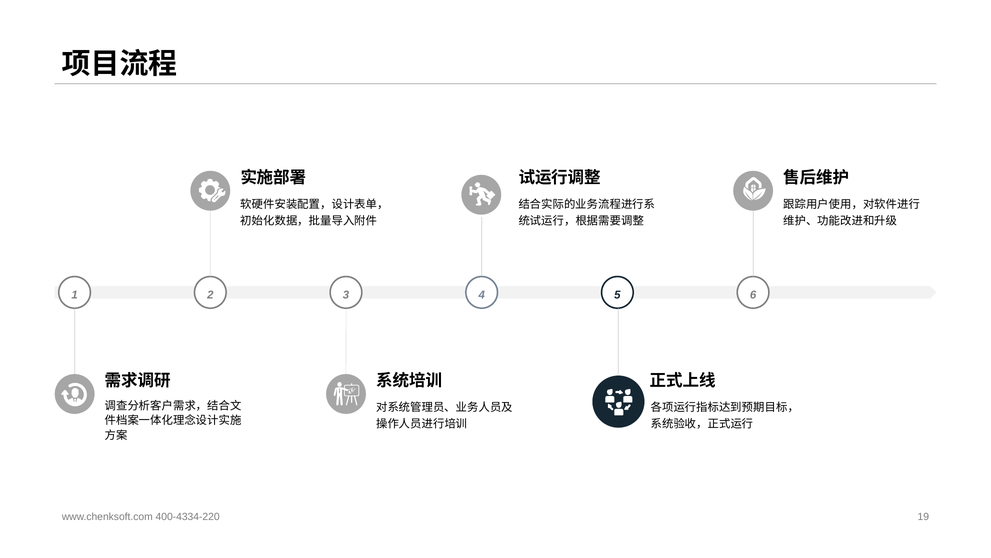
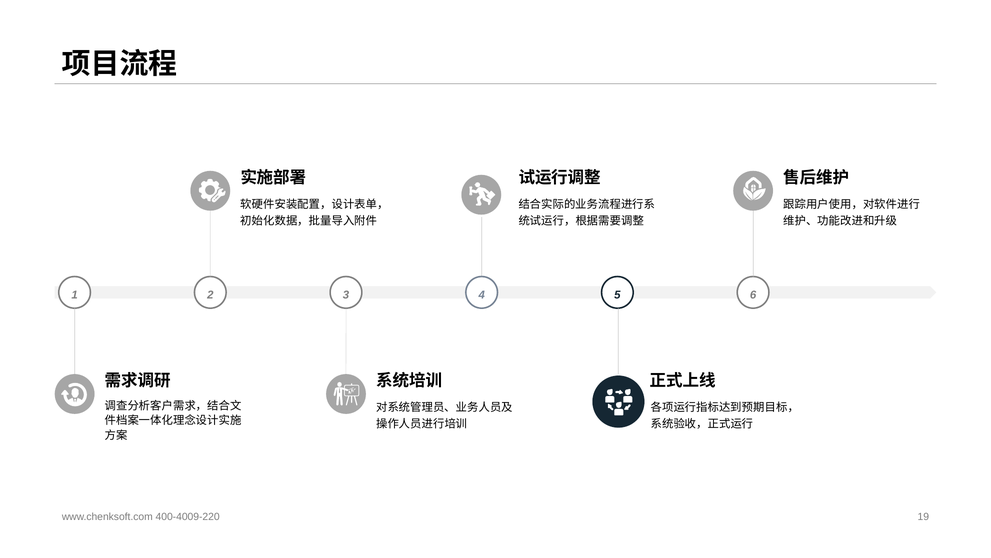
400-4334-220: 400-4334-220 -> 400-4009-220 (188, 516)
